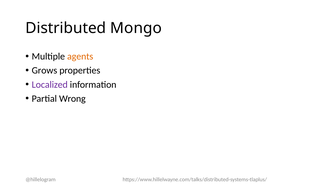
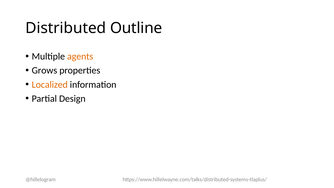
Mongo: Mongo -> Outline (136, 28)
Localized colour: purple -> orange (50, 84)
Wrong: Wrong -> Design (72, 98)
